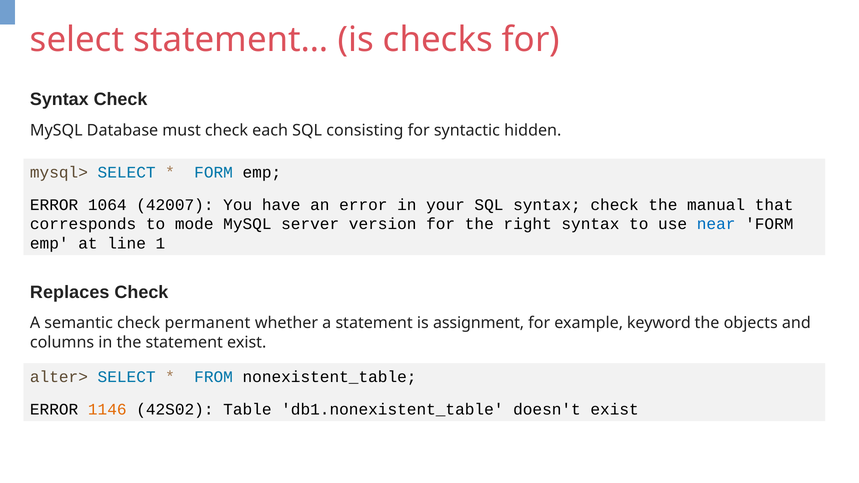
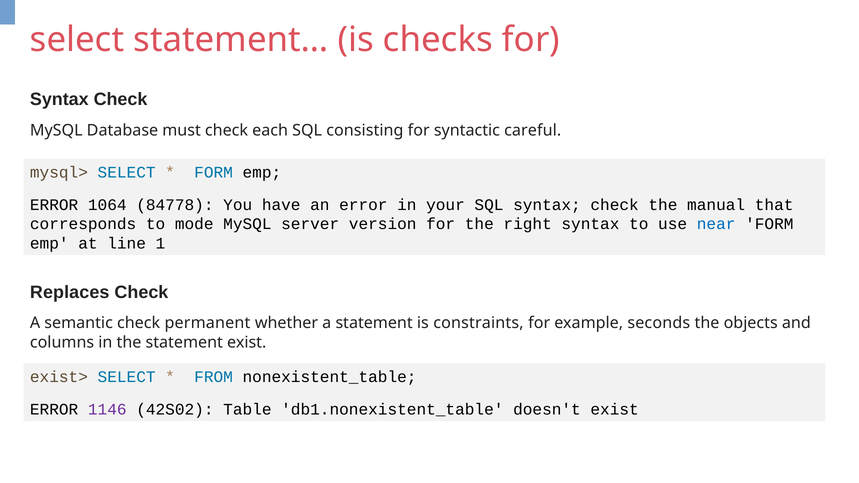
hidden: hidden -> careful (533, 131)
42007: 42007 -> 84778 (175, 205)
assignment: assignment -> constraints (478, 323)
keyword: keyword -> seconds (659, 323)
alter>: alter> -> exist> (59, 377)
1146 colour: orange -> purple (107, 409)
